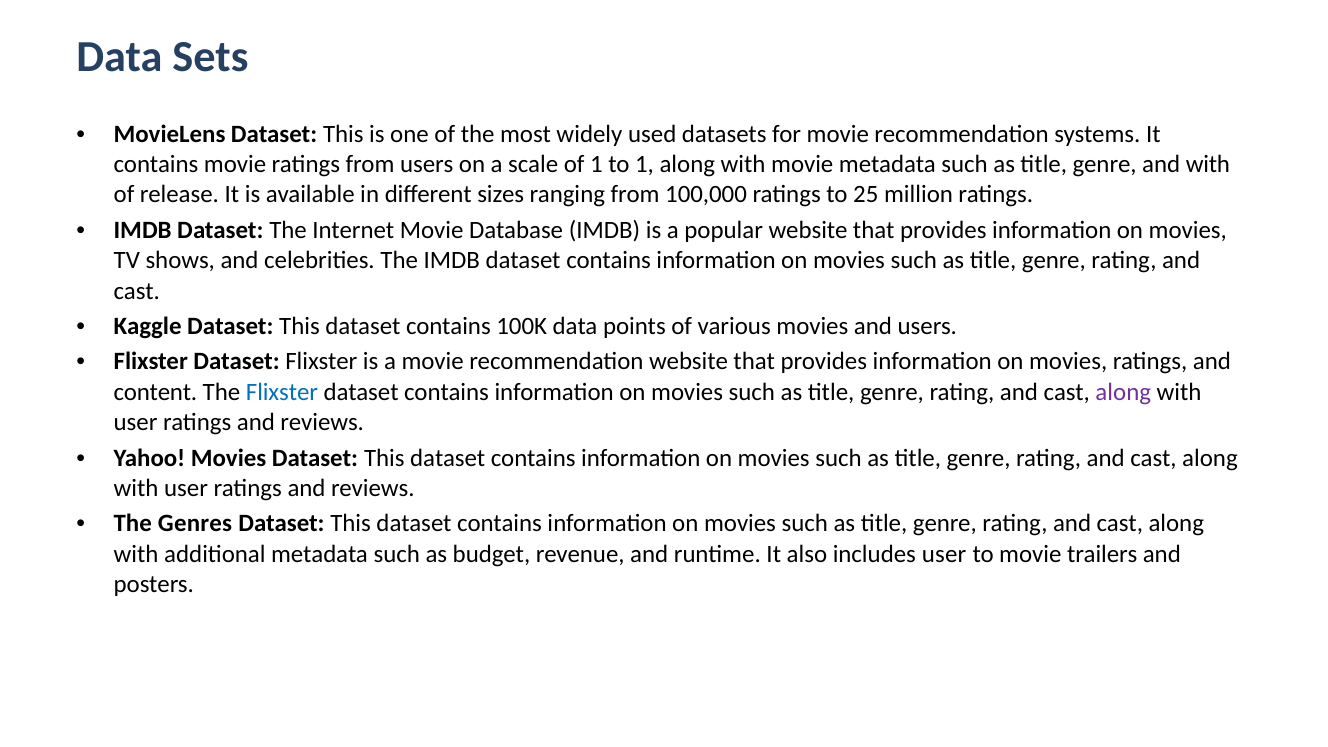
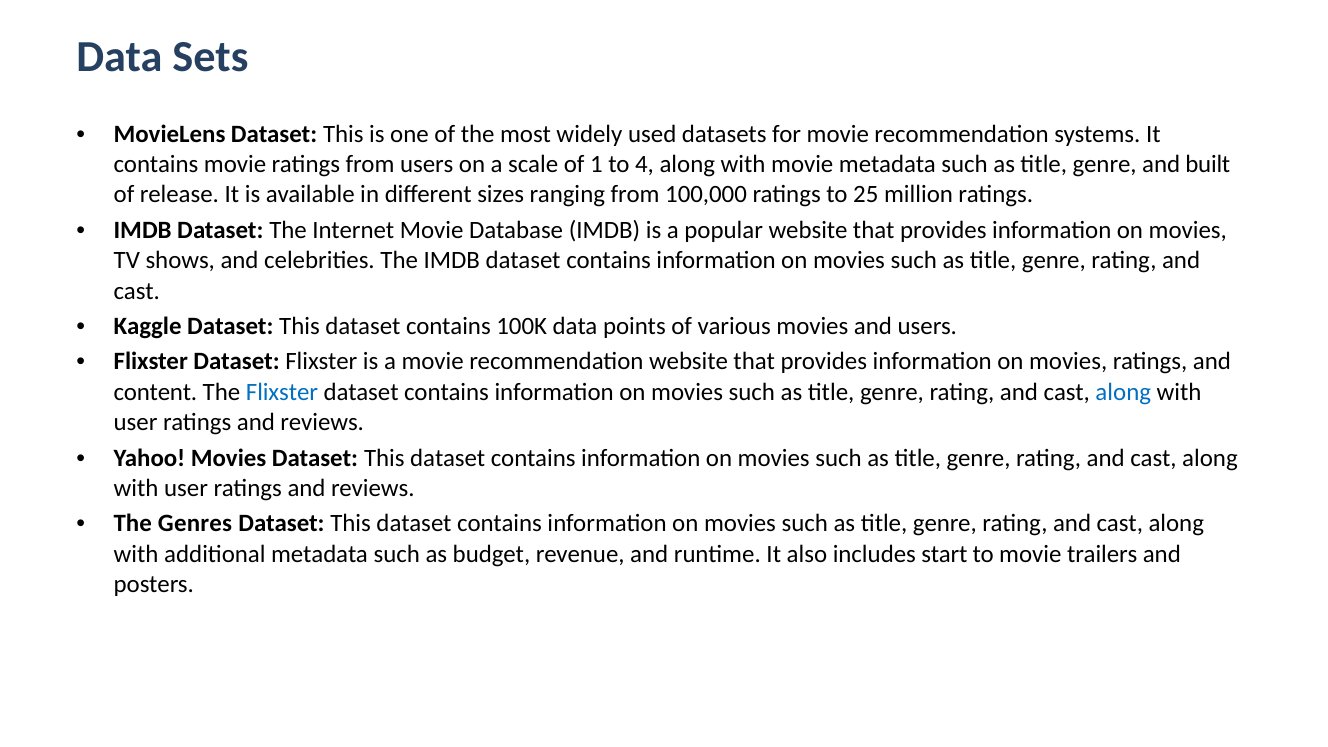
to 1: 1 -> 4 (645, 164)
and with: with -> built (1208, 164)
along colour: purple -> blue (1123, 392)
includes user: user -> start (944, 554)
